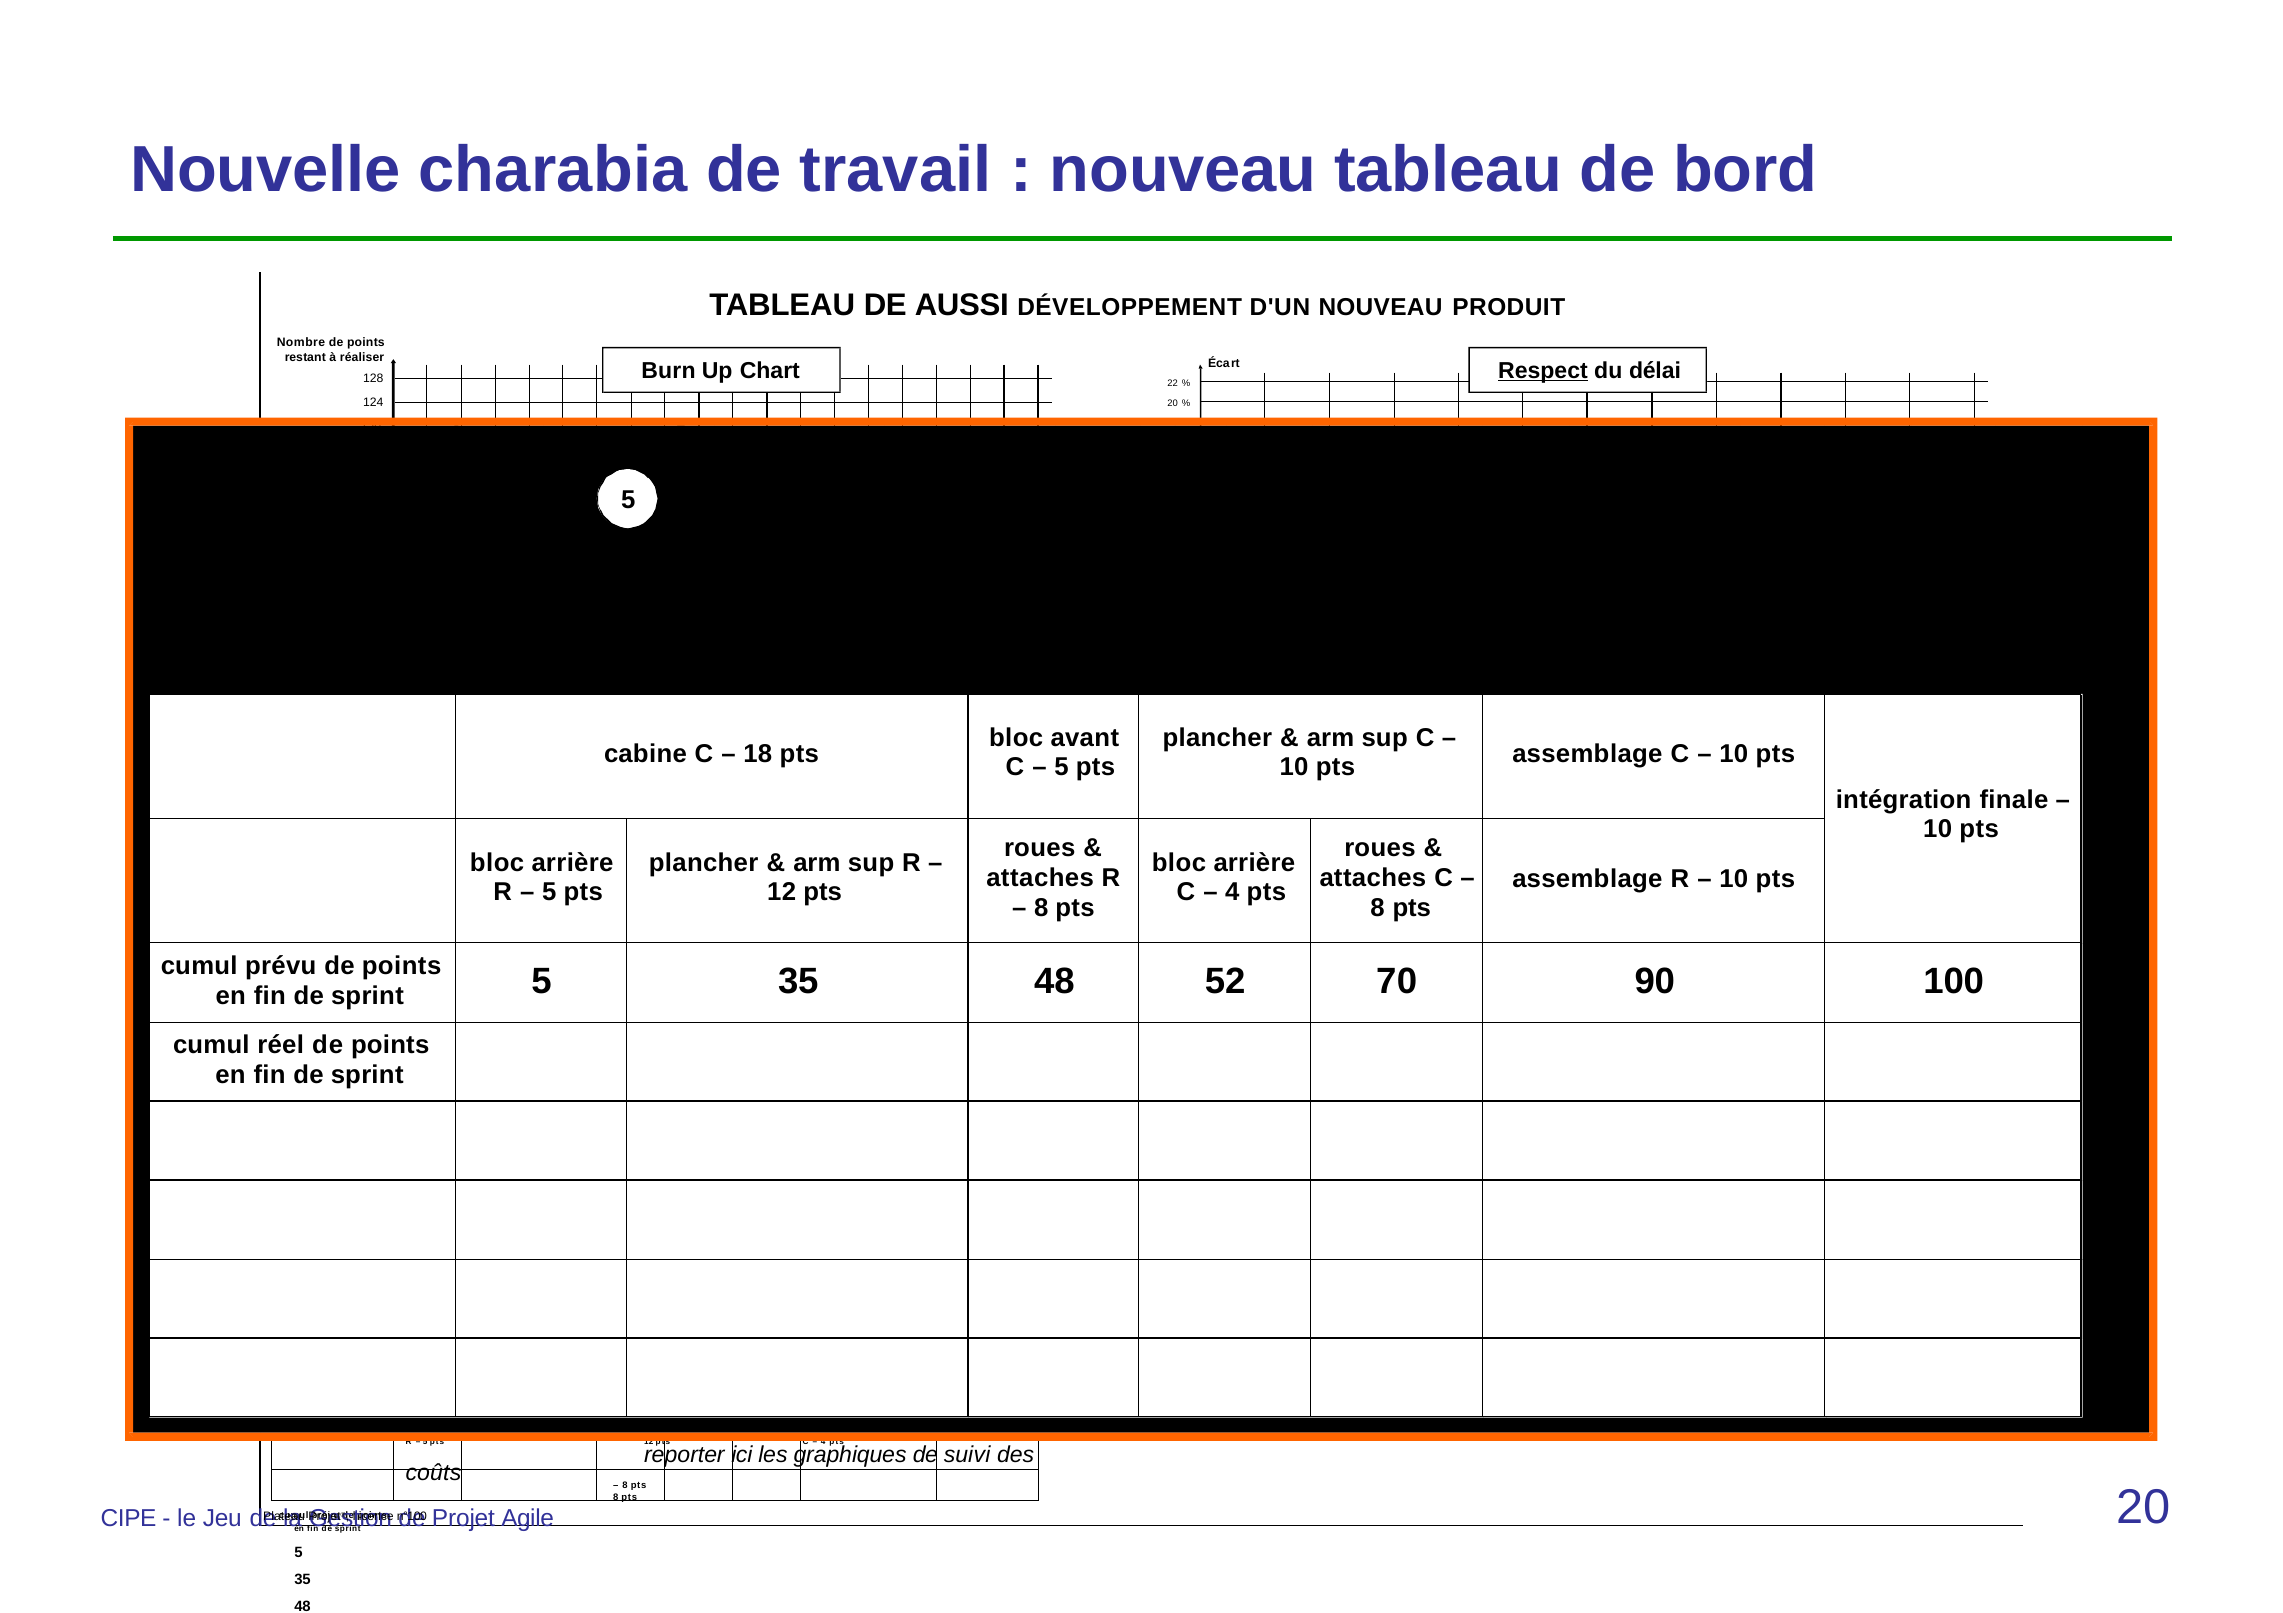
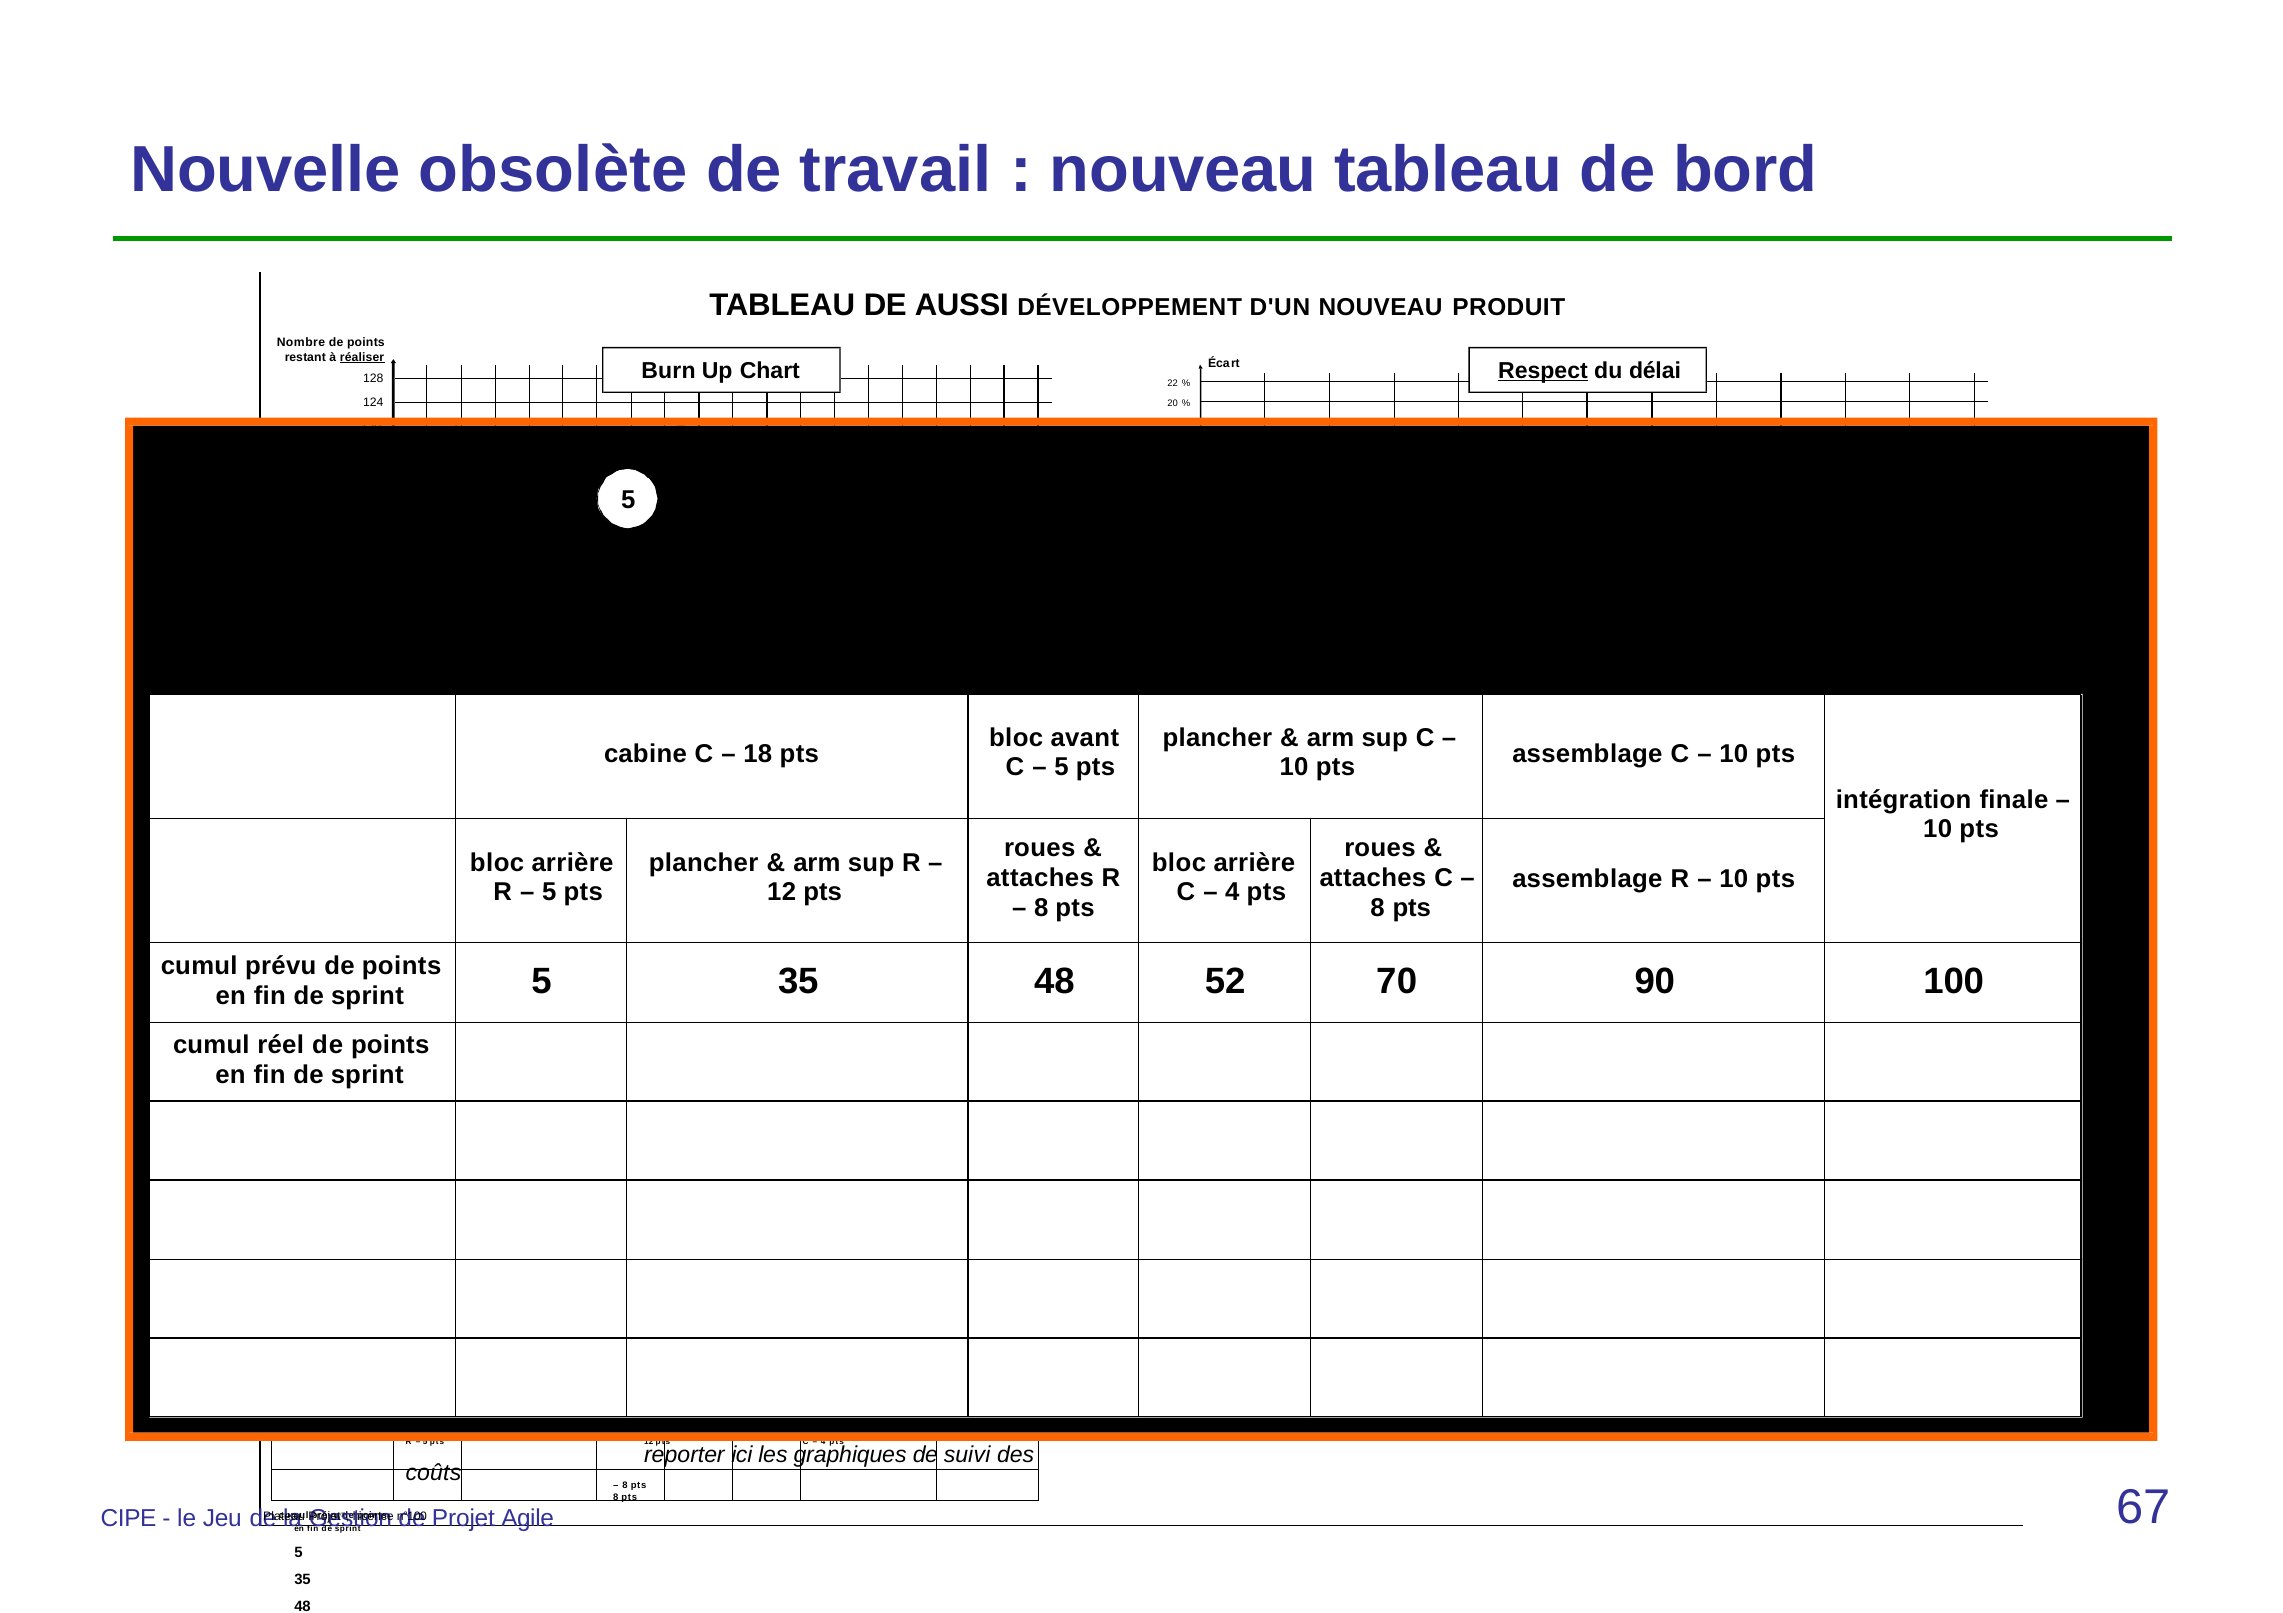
charabia: charabia -> obsolète (553, 170)
réaliser underline: none -> present (362, 358)
Agile 20: 20 -> 67 (2144, 1508)
